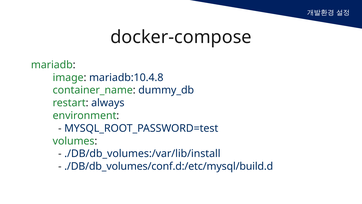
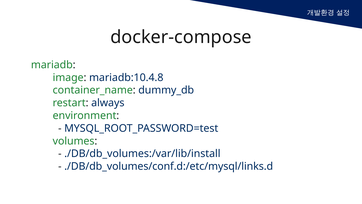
./DB/db_volumes/conf.d:/etc/mysql/build.d: ./DB/db_volumes/conf.d:/etc/mysql/build.d -> ./DB/db_volumes/conf.d:/etc/mysql/links.d (169, 166)
